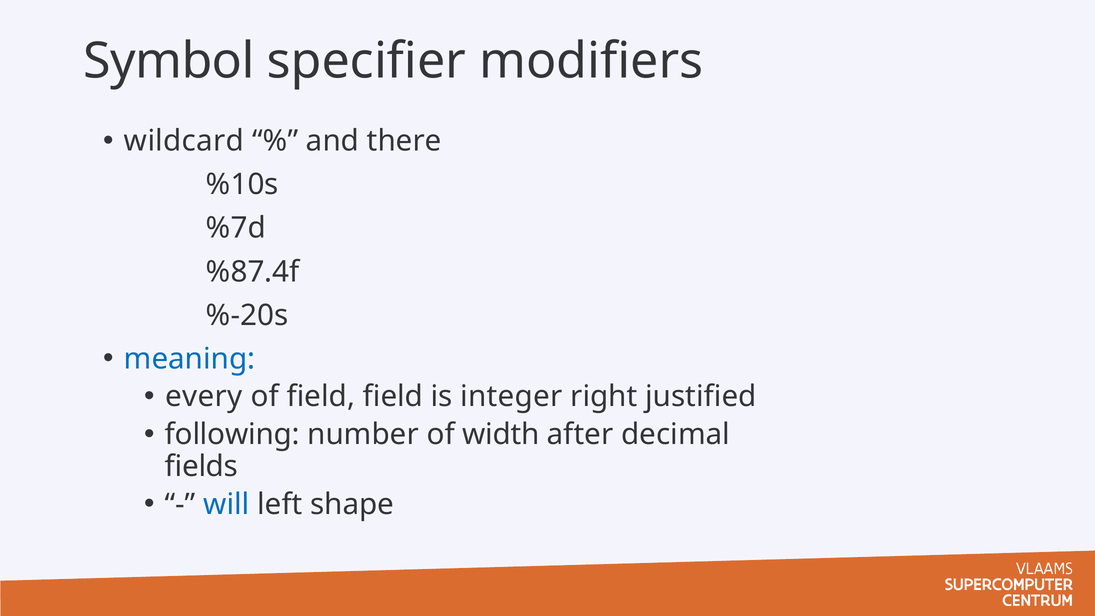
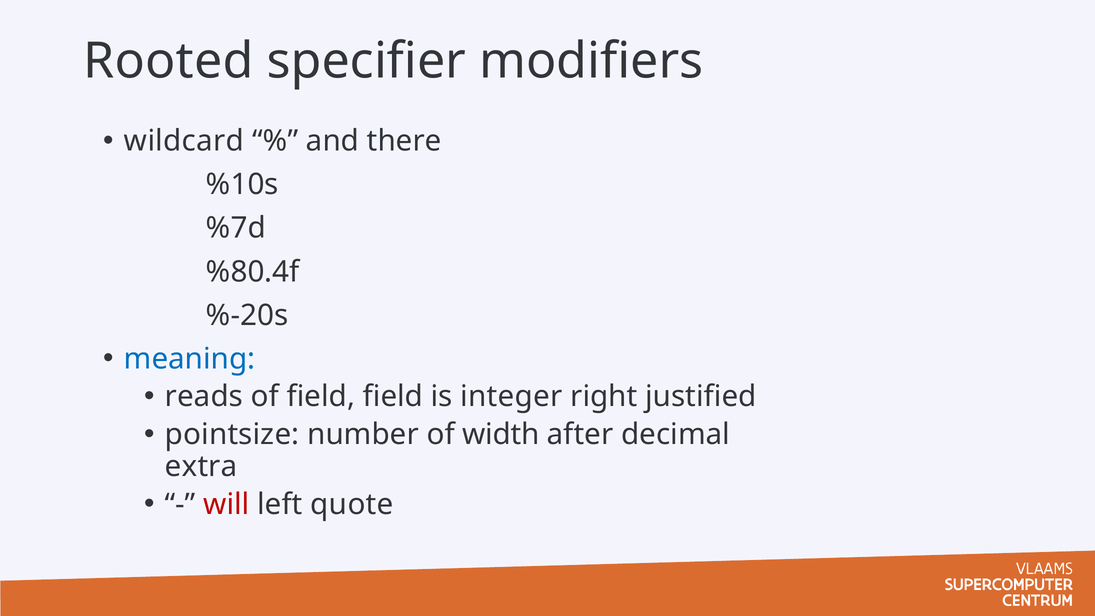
Symbol: Symbol -> Rooted (169, 61)
%87.4f: %87.4f -> %80.4f (253, 272)
every: every -> reads (204, 397)
following: following -> pointsize (232, 434)
fields: fields -> extra (201, 466)
will colour: blue -> red (226, 504)
shape: shape -> quote (352, 504)
